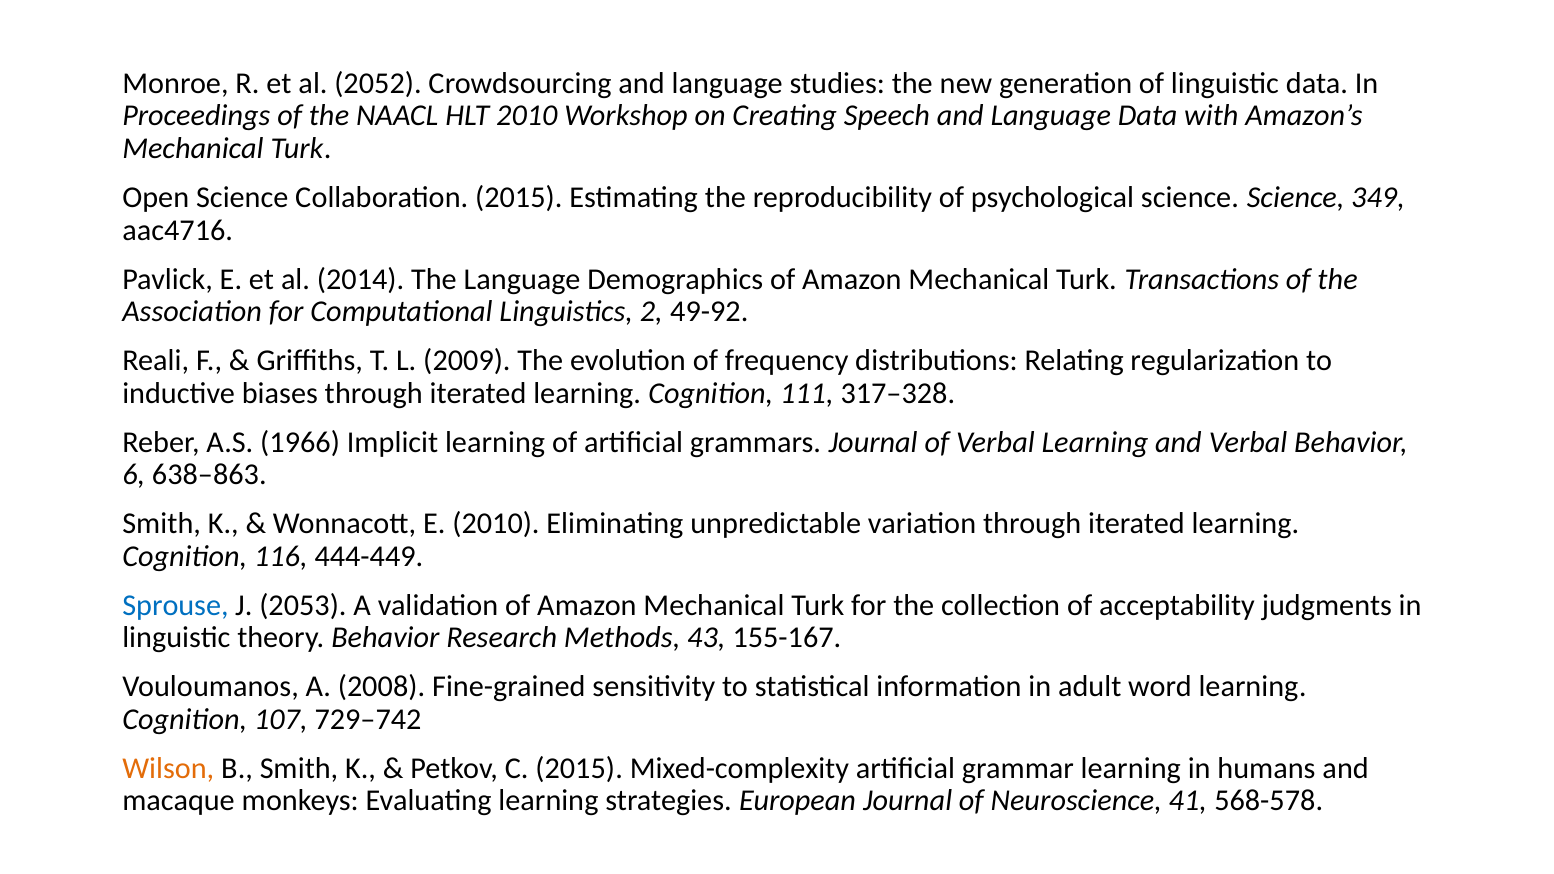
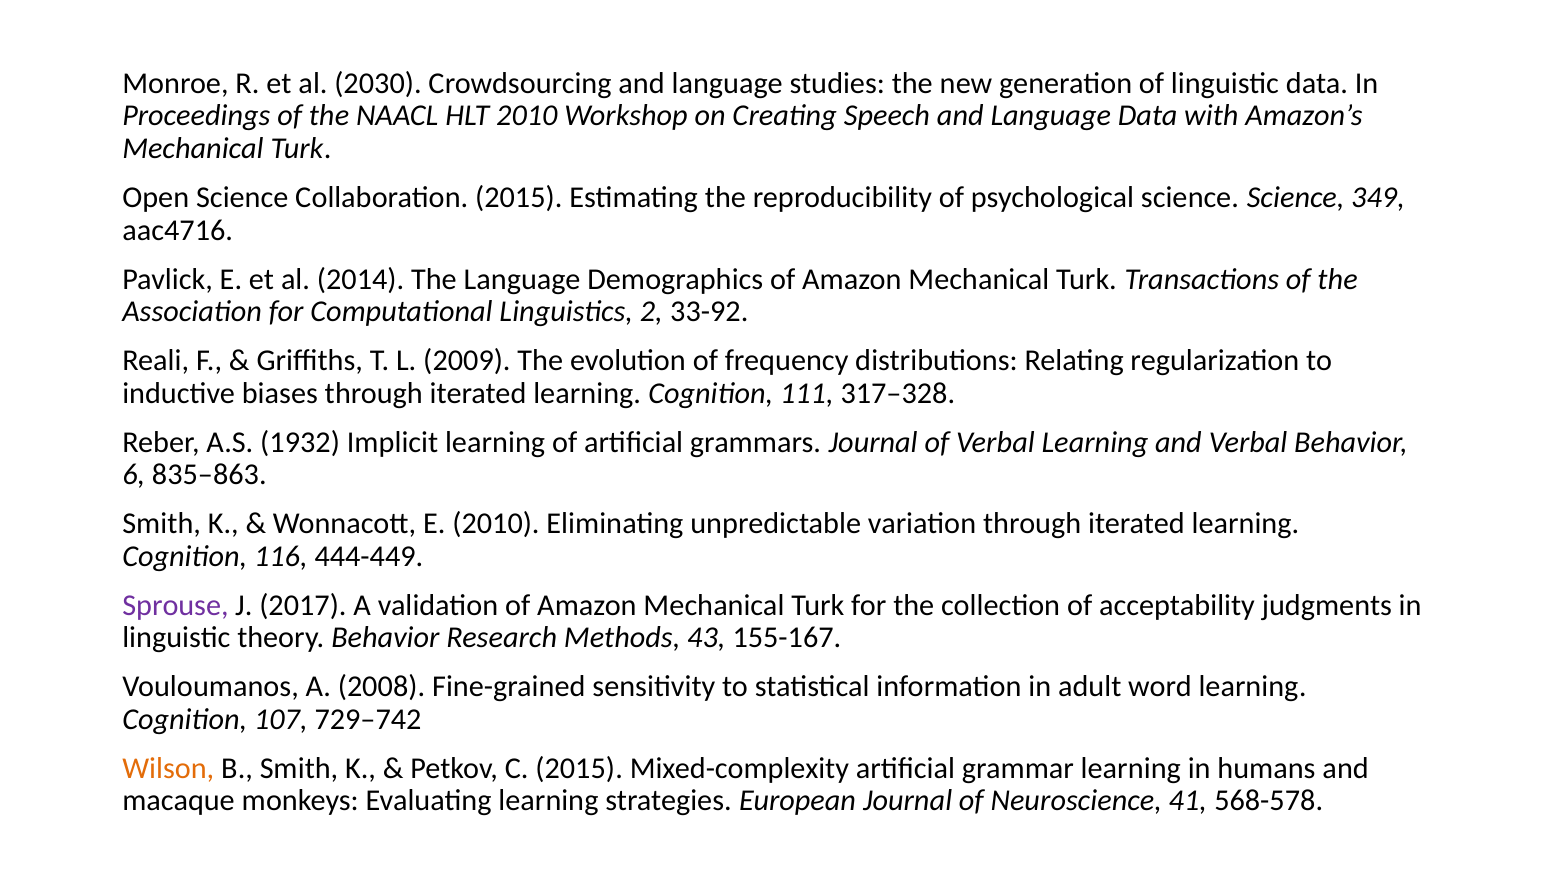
2052: 2052 -> 2030 (378, 83)
49-92: 49-92 -> 33-92 (709, 312)
1966: 1966 -> 1932 (300, 442)
638–863: 638–863 -> 835–863 (209, 475)
Sprouse colour: blue -> purple (175, 605)
2053: 2053 -> 2017 (303, 605)
